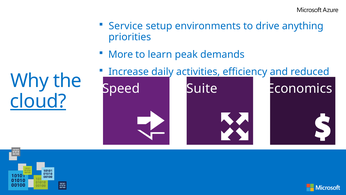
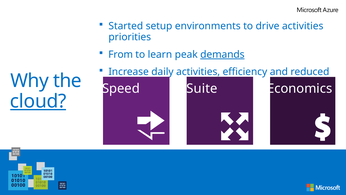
Service: Service -> Started (126, 26)
drive anything: anything -> activities (303, 26)
More: More -> From (121, 54)
demands underline: none -> present (222, 54)
